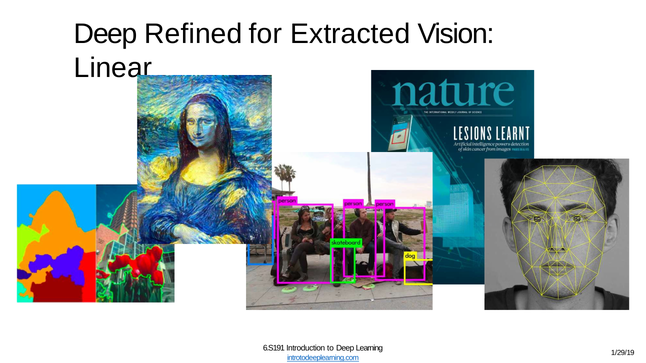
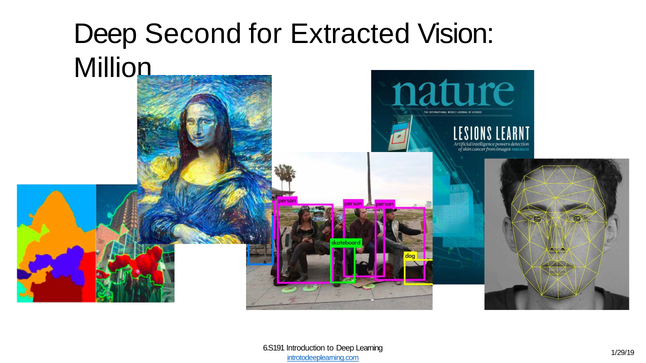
Refined: Refined -> Second (193, 34)
Linear: Linear -> Million (113, 68)
